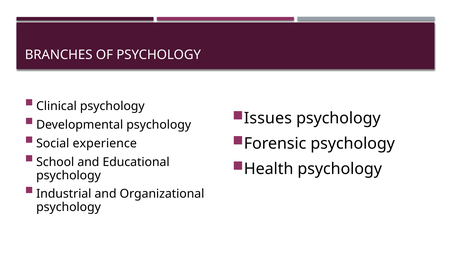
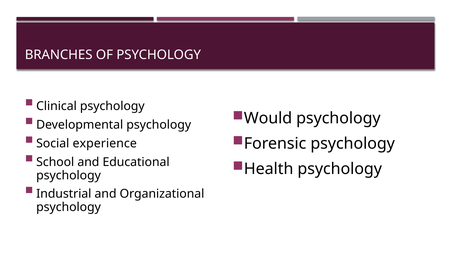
Issues: Issues -> Would (268, 118)
